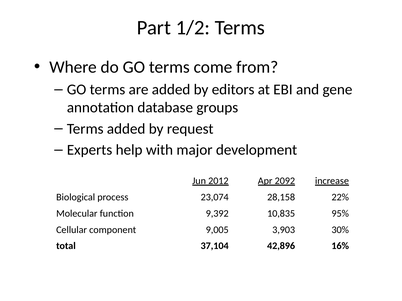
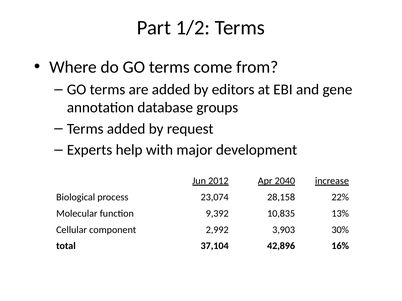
2092: 2092 -> 2040 (285, 181)
95%: 95% -> 13% (340, 214)
9,005: 9,005 -> 2,992 (217, 230)
